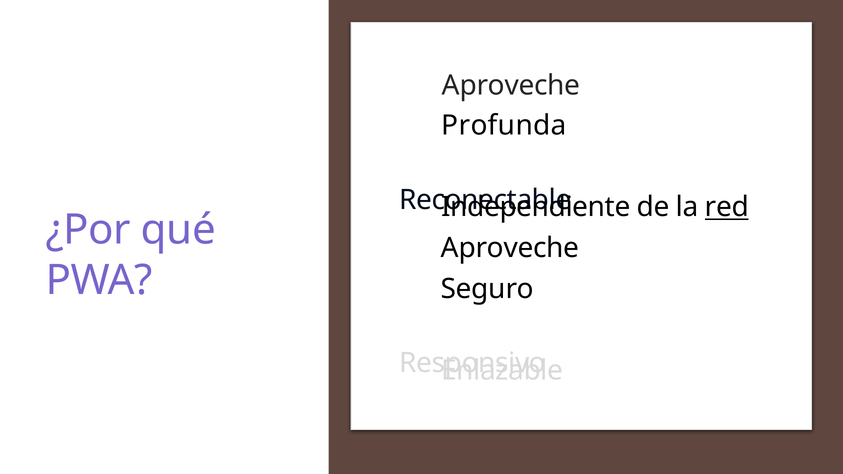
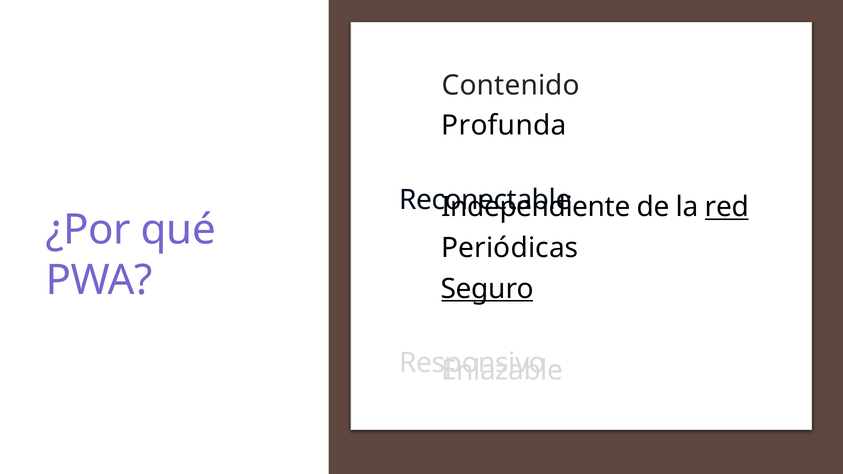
Aproveche: Aproveche -> Contenido (511, 85)
Aproveche: Aproveche -> Periódicas (510, 248)
Seguro underline: none -> present (487, 289)
